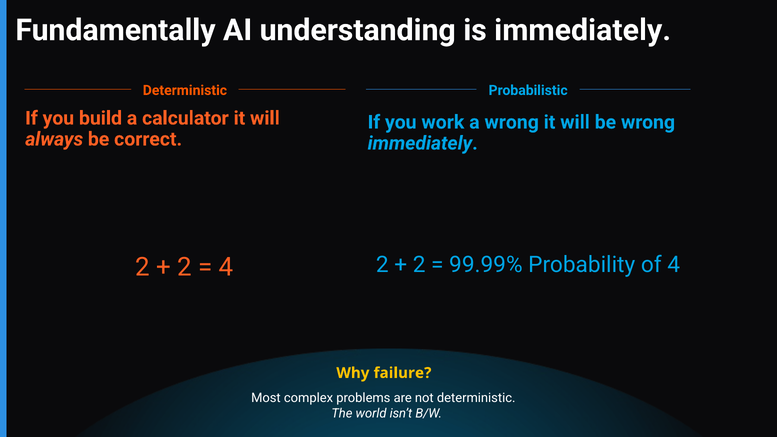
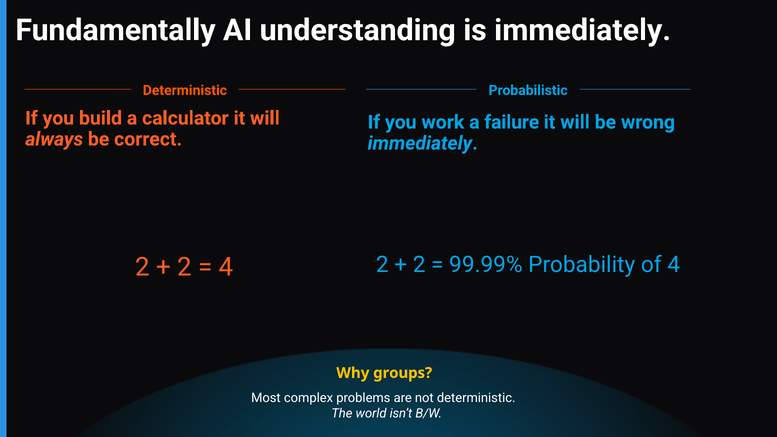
a wrong: wrong -> failure (512, 122)
failure: failure -> groups (403, 373)
